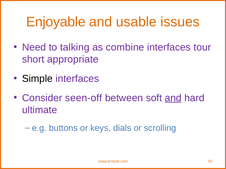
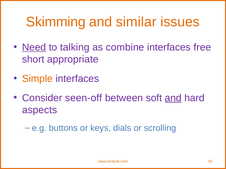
Enjoyable: Enjoyable -> Skimming (56, 22)
usable: usable -> similar (136, 22)
Need underline: none -> present (34, 47)
tour: tour -> free (202, 47)
Simple colour: black -> orange (37, 79)
ultimate: ultimate -> aspects (40, 110)
